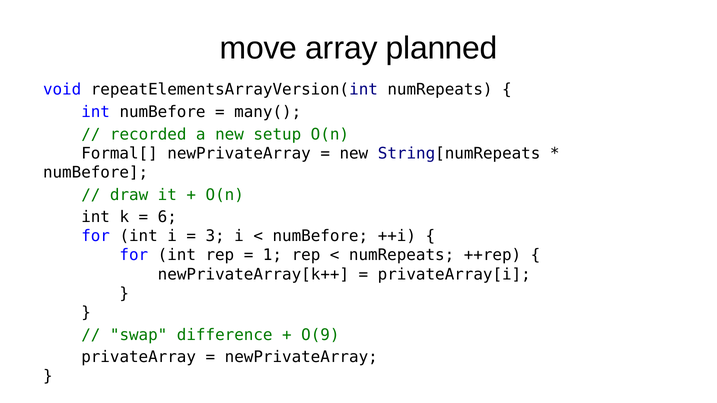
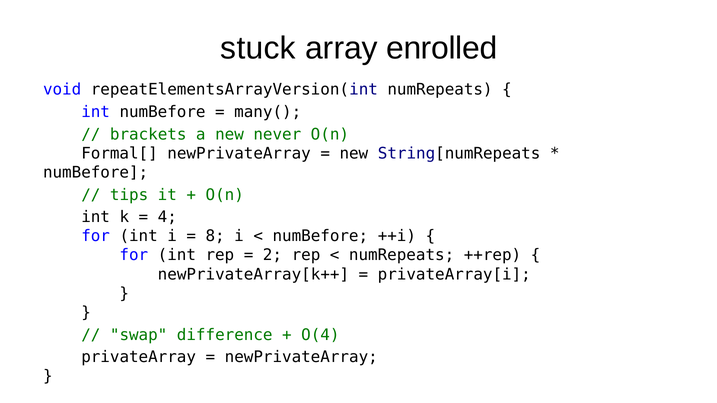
move: move -> stuck (258, 48)
planned: planned -> enrolled (442, 48)
recorded: recorded -> brackets (148, 134)
setup: setup -> never (277, 134)
draw: draw -> tips (129, 195)
6: 6 -> 4 (167, 217)
3: 3 -> 8 (215, 236)
1: 1 -> 2 (272, 255)
O(9: O(9 -> O(4 (320, 335)
